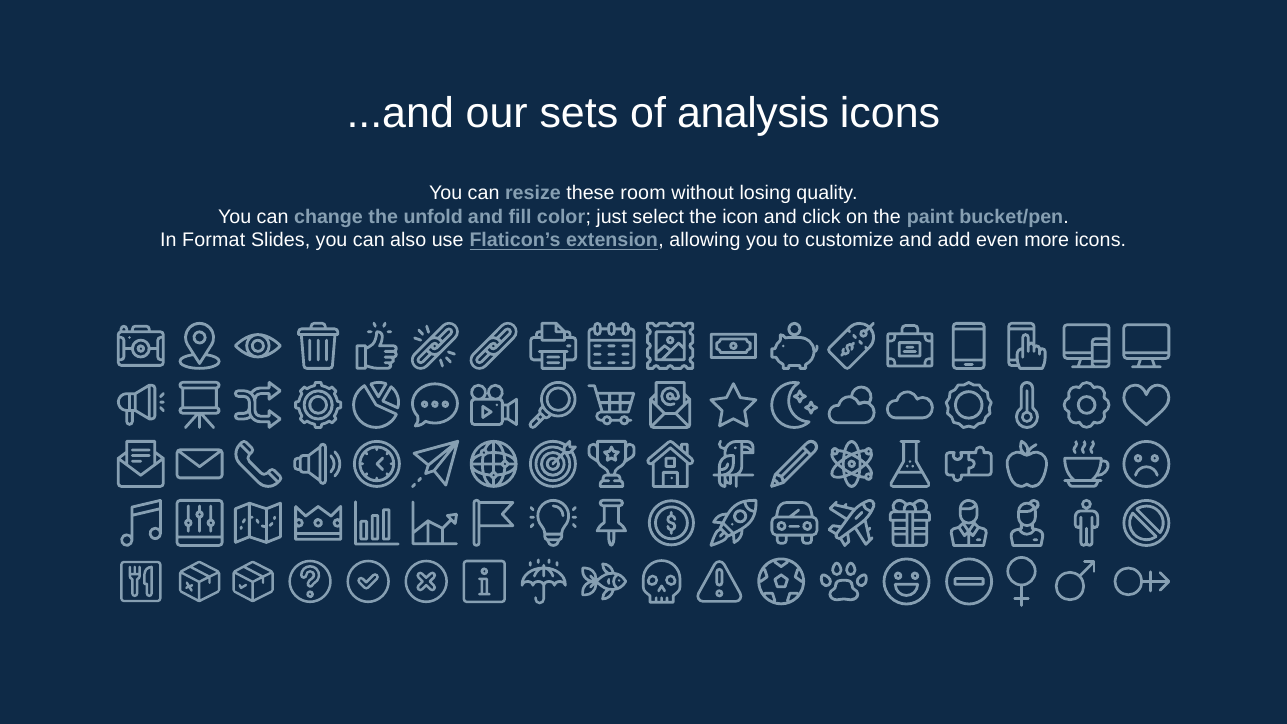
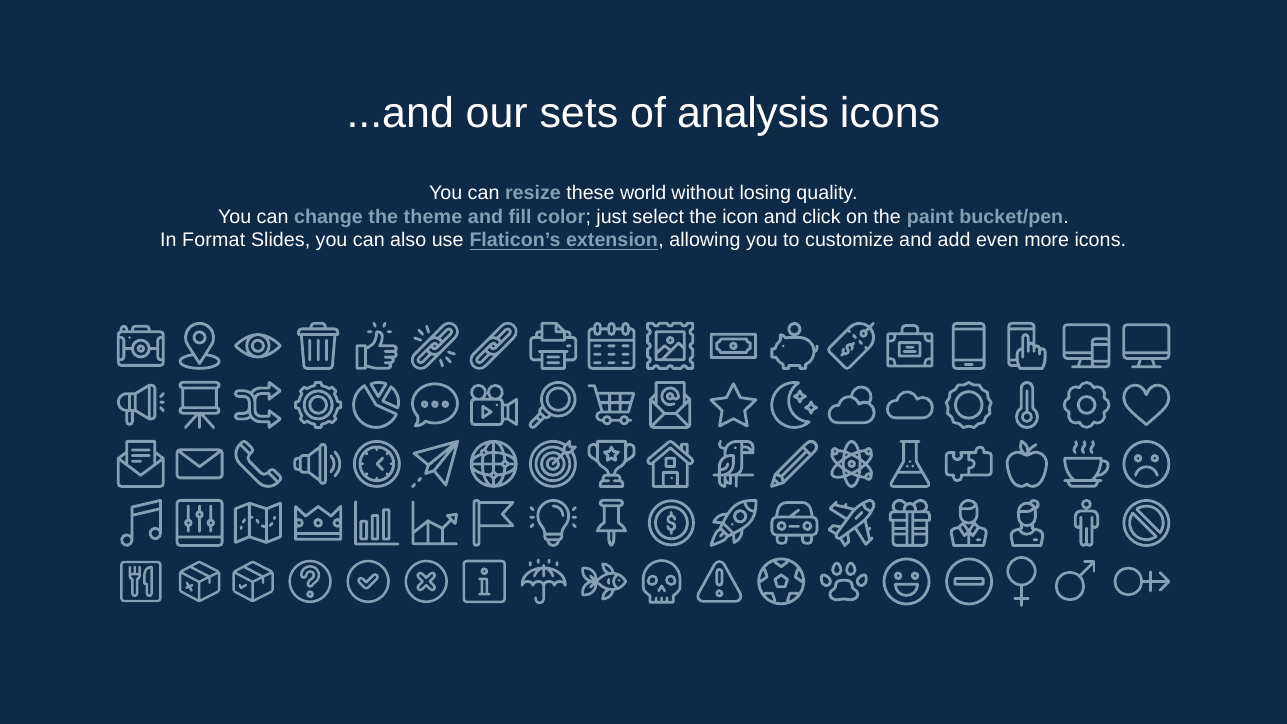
room: room -> world (643, 193)
unfold: unfold -> theme (433, 217)
